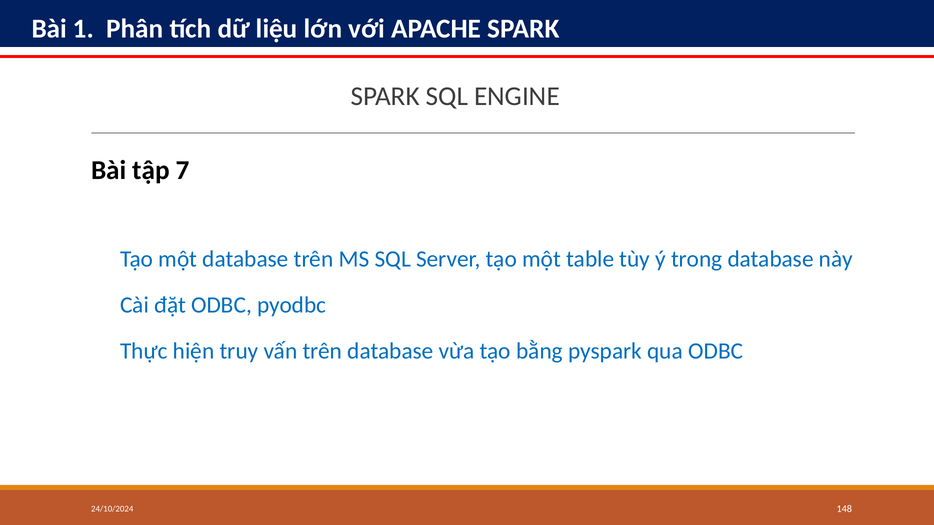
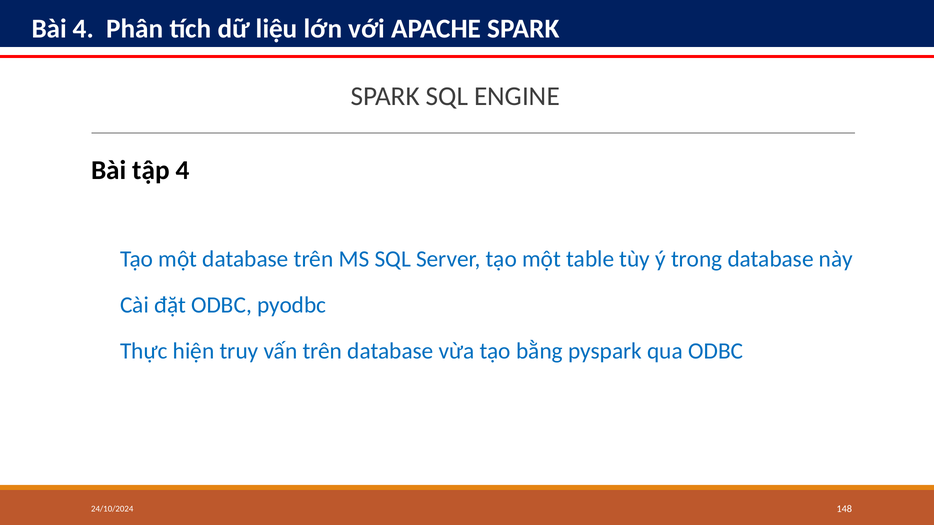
Bài 1: 1 -> 4 (83, 29)
tập 7: 7 -> 4 (183, 170)
